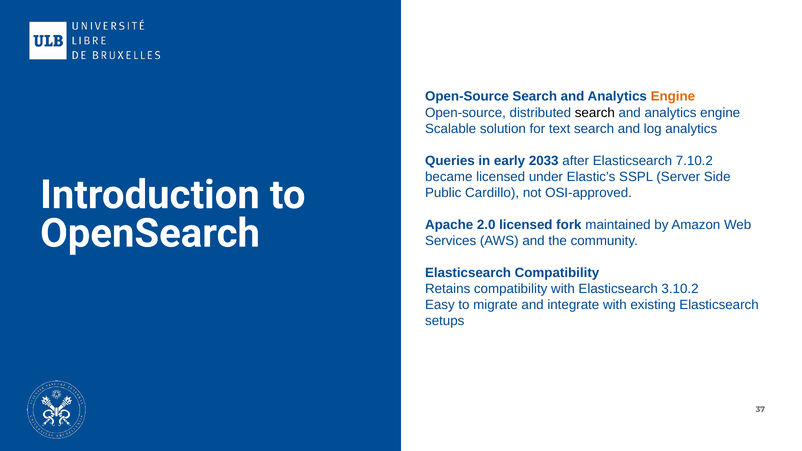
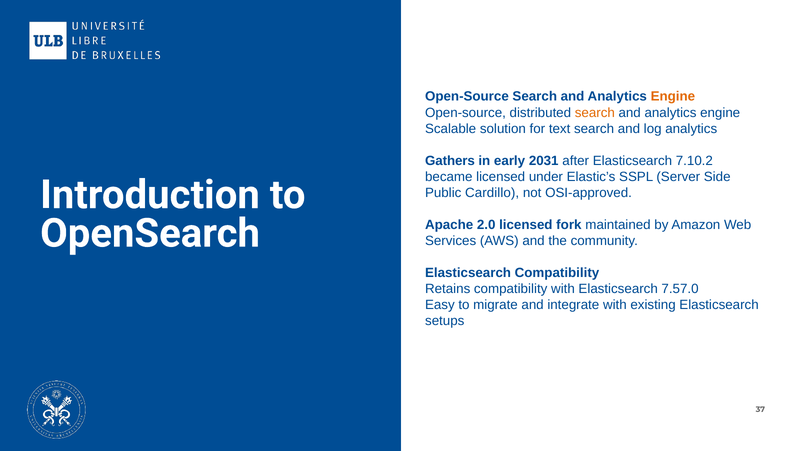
search colour: black -> orange (595, 113)
Queries: Queries -> Gathers (450, 161)
2033: 2033 -> 2031 (544, 161)
3.10.2: 3.10.2 -> 7.57.0 (680, 289)
